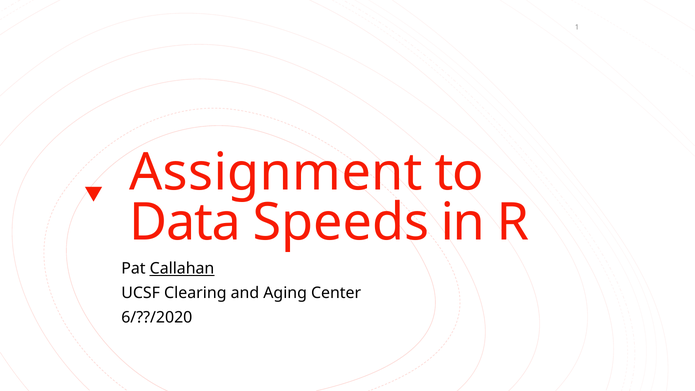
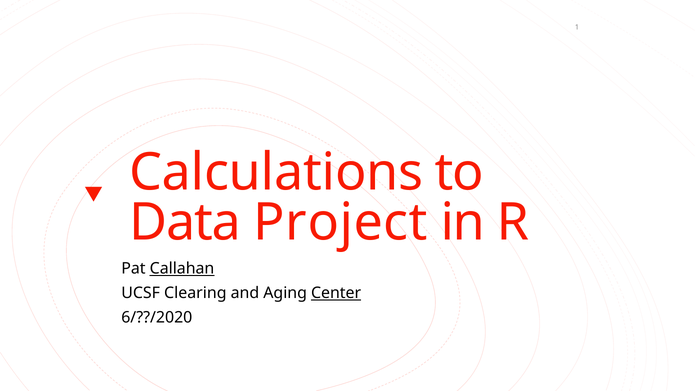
Assignment: Assignment -> Calculations (276, 172)
Speeds: Speeds -> Project (341, 222)
Center underline: none -> present (336, 293)
